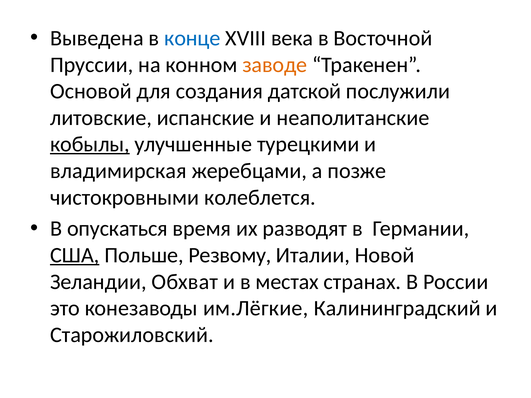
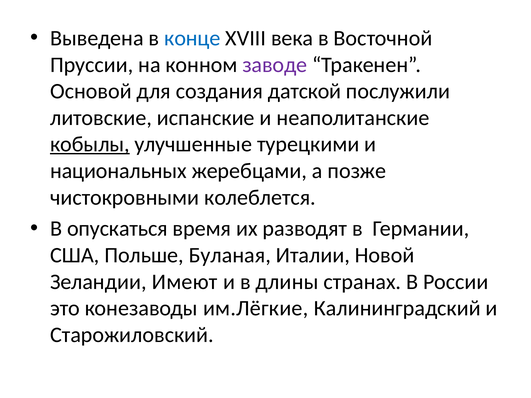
заводе colour: orange -> purple (275, 65)
владимирская: владимирская -> национальных (118, 171)
США underline: present -> none (75, 255)
Резвому: Резвому -> Буланая (230, 255)
Обхват: Обхват -> Имеют (185, 282)
местах: местах -> длины (287, 282)
